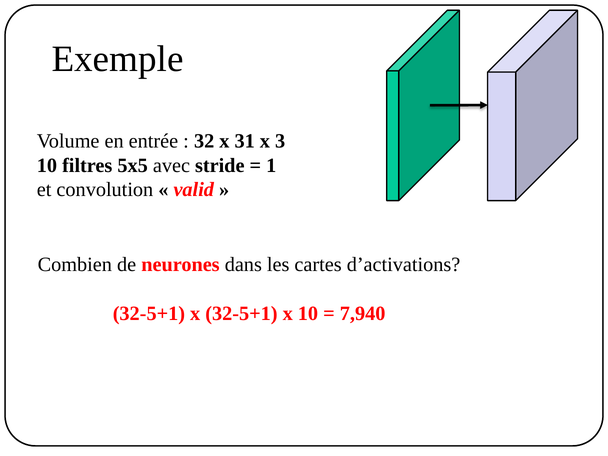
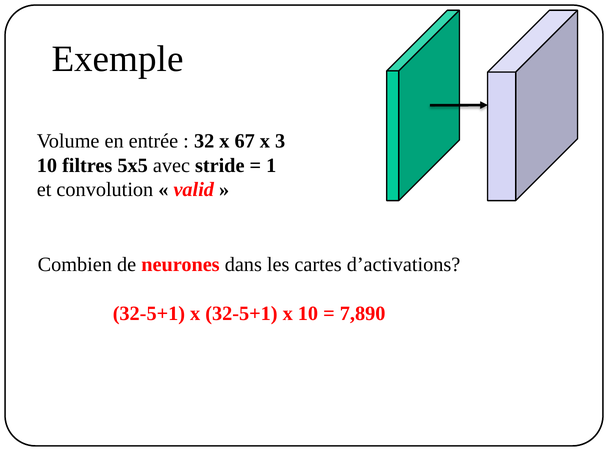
31: 31 -> 67 (245, 141)
7,940: 7,940 -> 7,890 (363, 313)
